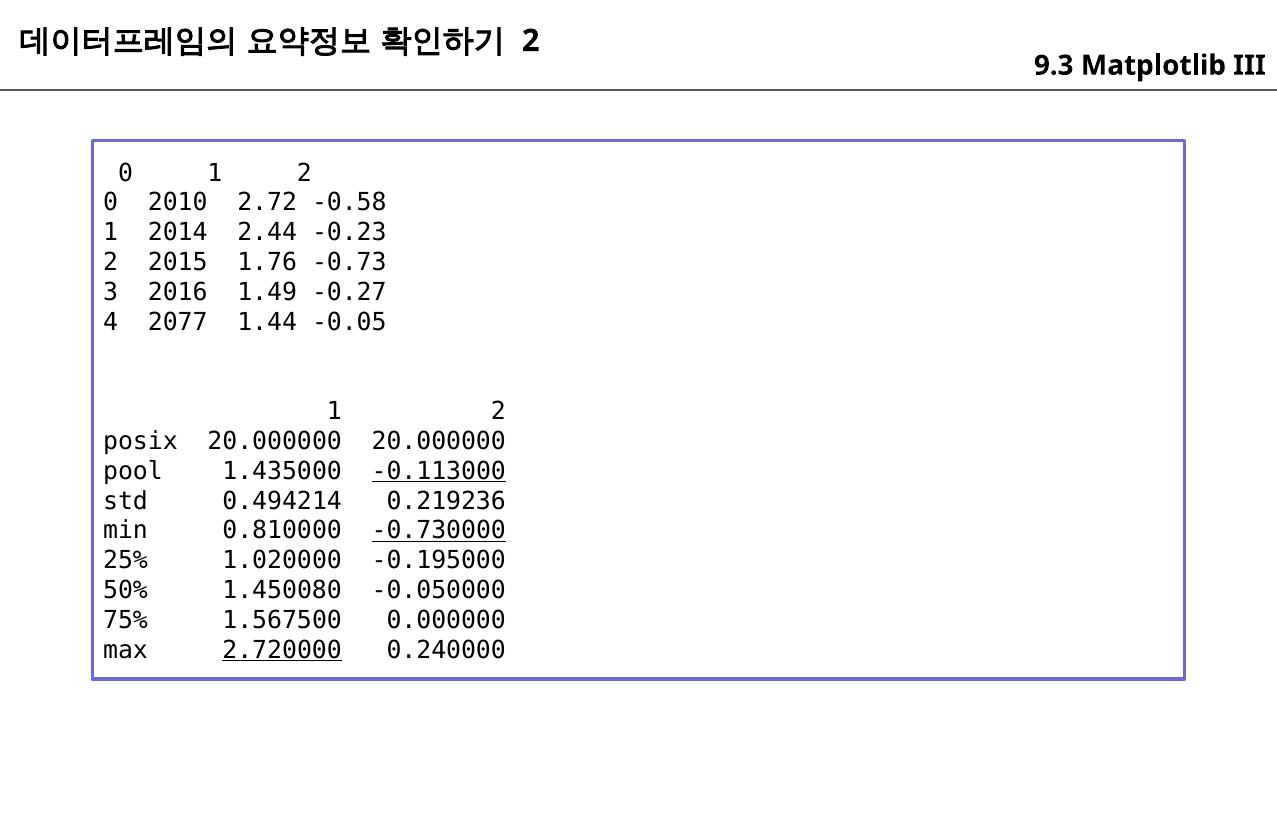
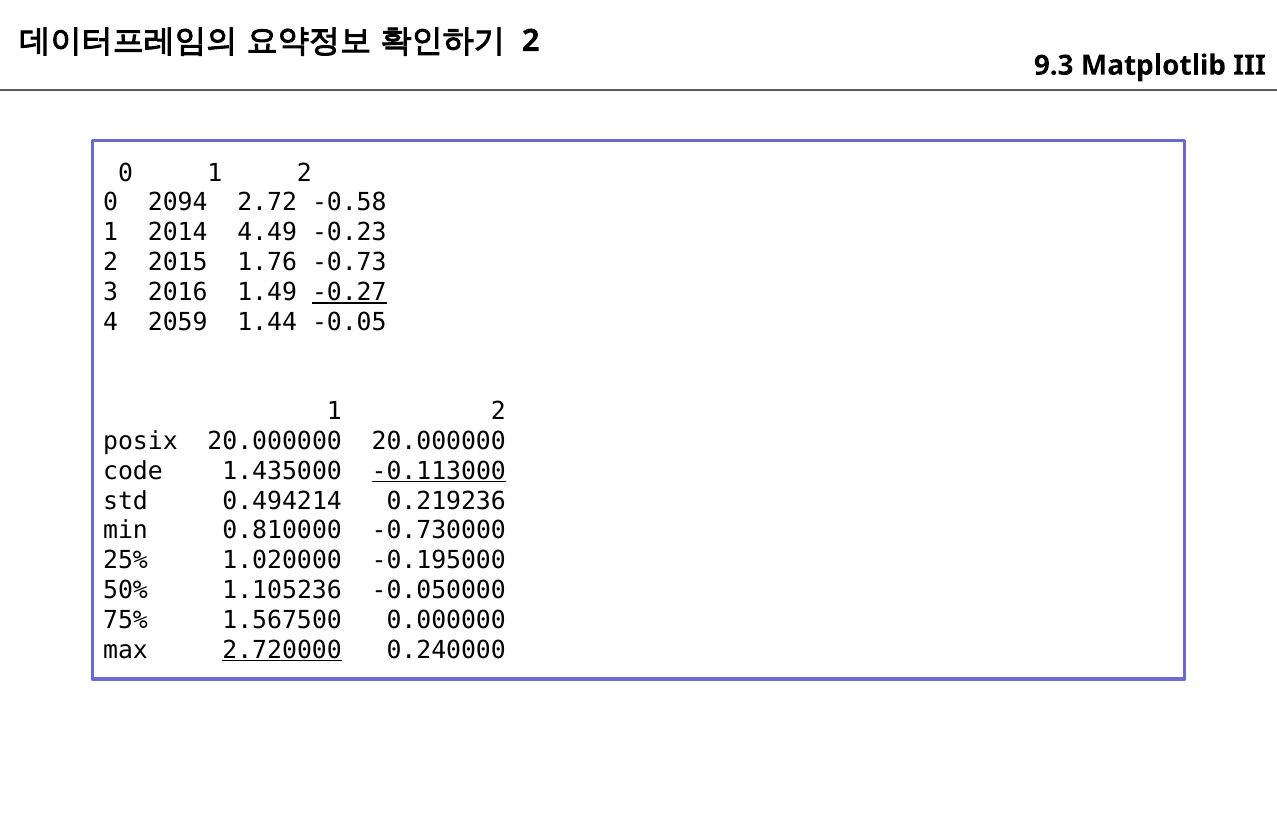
2010: 2010 -> 2094 (178, 203)
2.44: 2.44 -> 4.49 (267, 232)
-0.27 underline: none -> present (349, 292)
2077: 2077 -> 2059 (178, 322)
pool: pool -> code (133, 471)
-0.730000 underline: present -> none (439, 531)
1.450080: 1.450080 -> 1.105236 (282, 590)
